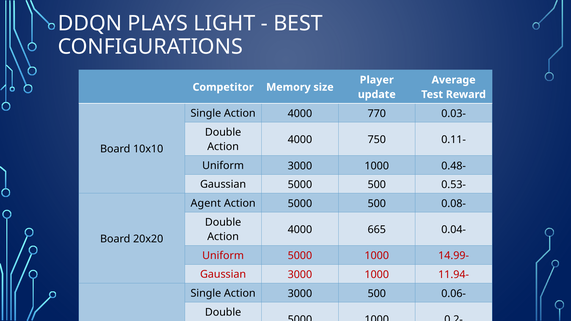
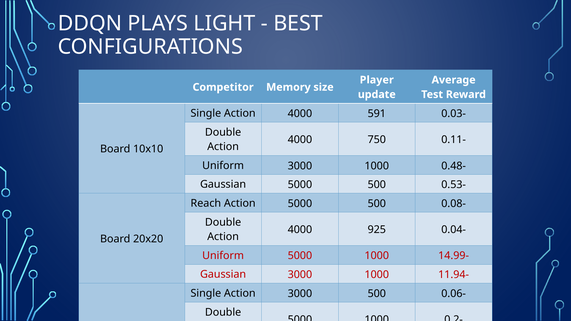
770: 770 -> 591 (377, 114)
Agent: Agent -> Reach (206, 203)
665: 665 -> 925 (377, 230)
